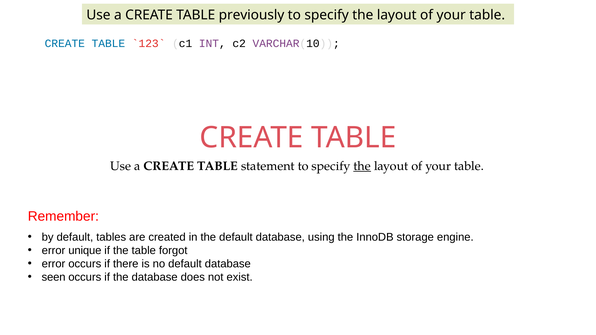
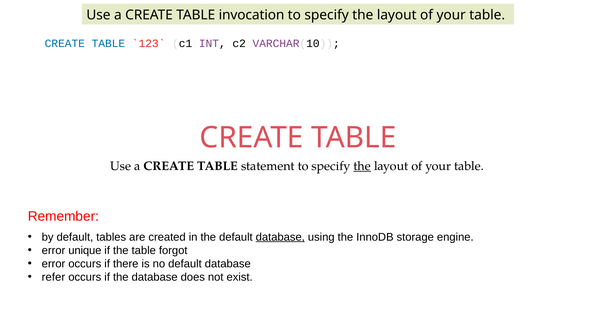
previously: previously -> invocation (252, 15)
database underline: none -> present (280, 237)
seen: seen -> refer (53, 277)
